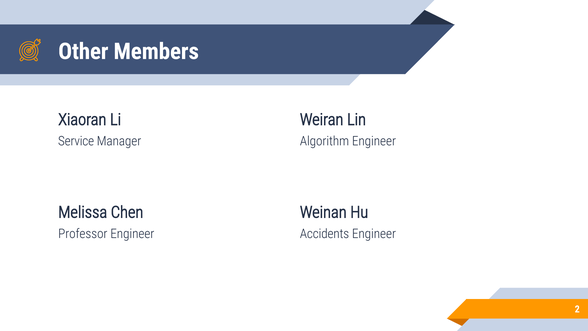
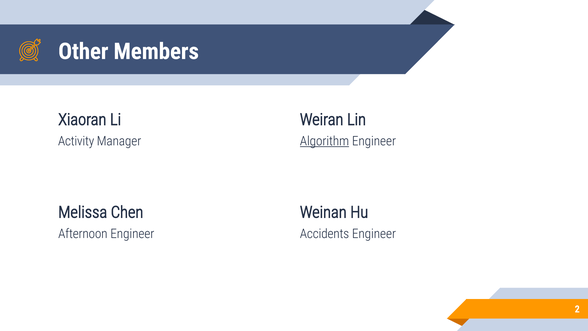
Service: Service -> Activity (76, 141)
Algorithm underline: none -> present (324, 141)
Professor: Professor -> Afternoon (83, 234)
